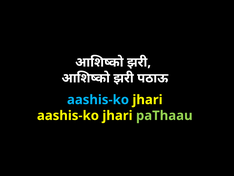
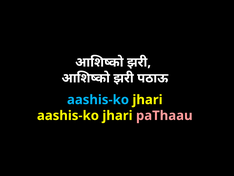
paThaau colour: light green -> pink (164, 115)
